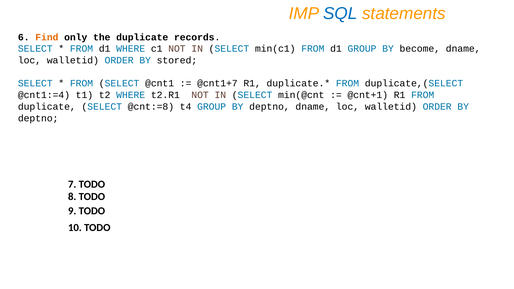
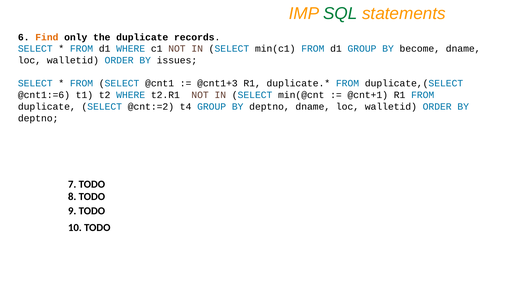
SQL colour: blue -> green (340, 13)
stored: stored -> issues (177, 60)
@cnt1+7: @cnt1+7 -> @cnt1+3 (217, 84)
@cnt1:=4: @cnt1:=4 -> @cnt1:=6 (44, 95)
@cnt:=8: @cnt:=8 -> @cnt:=2 (151, 107)
